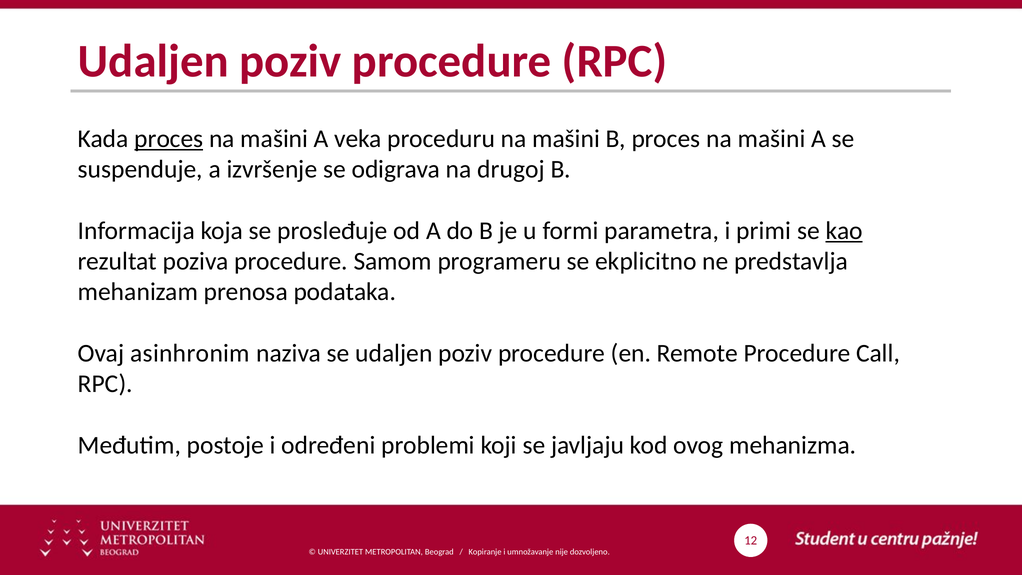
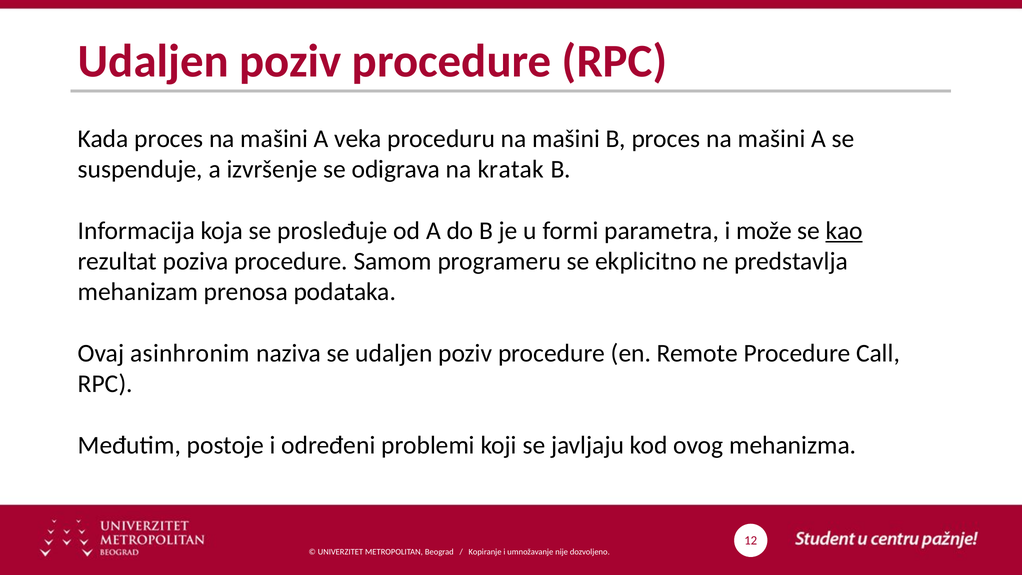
proces underline: present -> none (169, 139)
drugoj: drugoj -> kratak (511, 169)
primi: primi -> može (764, 231)
